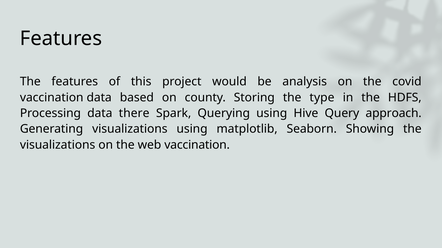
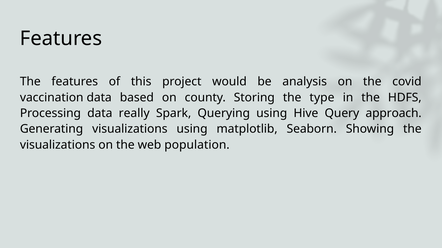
there: there -> really (134, 113)
web vaccination: vaccination -> population (197, 145)
